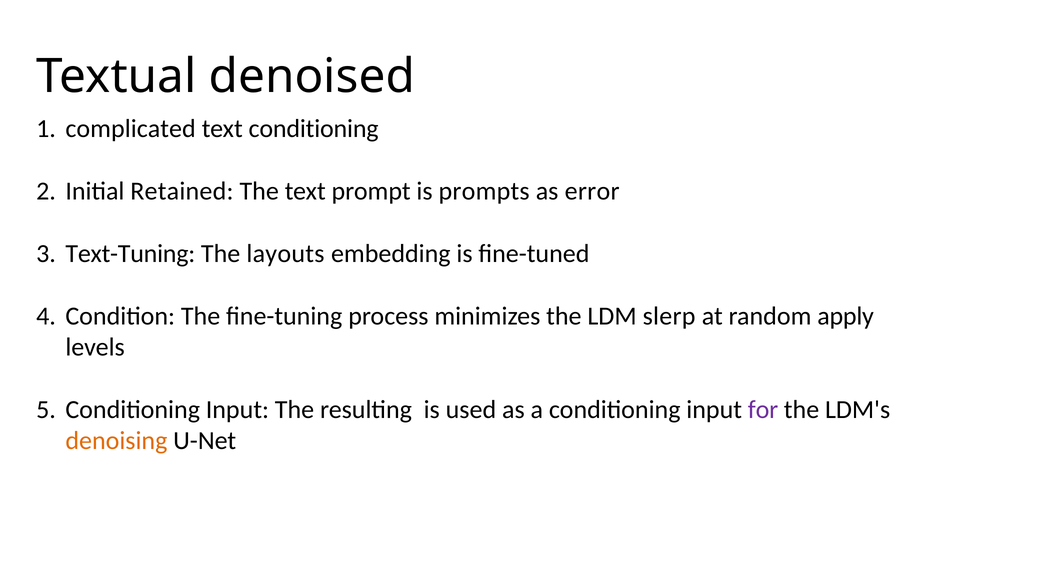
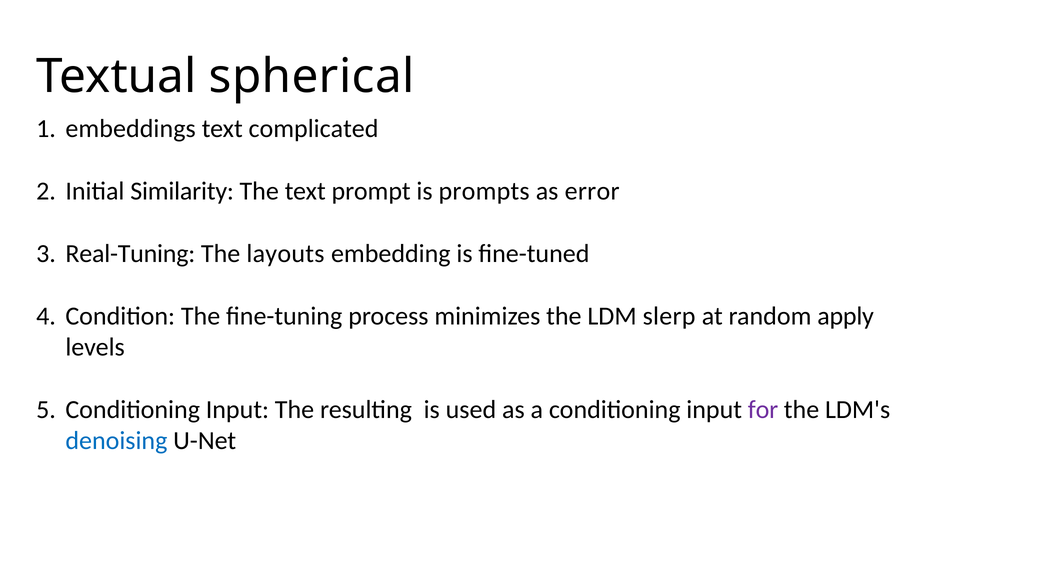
denoised: denoised -> spherical (312, 77)
complicated: complicated -> embeddings (131, 129)
text conditioning: conditioning -> complicated (314, 129)
Retained: Retained -> Similarity (182, 191)
Text-Tuning: Text-Tuning -> Real-Tuning (130, 254)
denoising colour: orange -> blue (116, 441)
